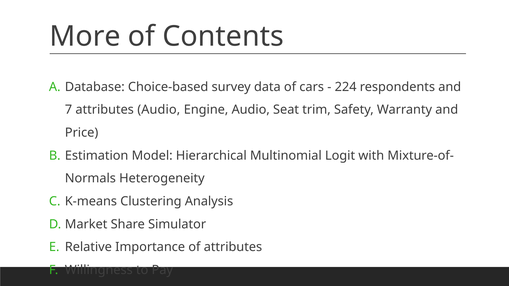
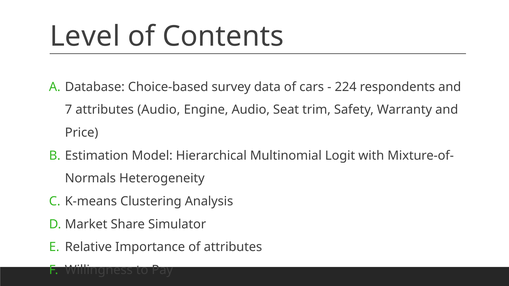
More: More -> Level (85, 37)
